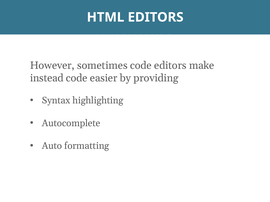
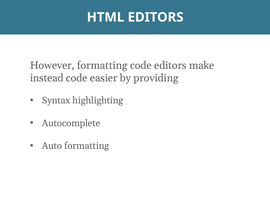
However sometimes: sometimes -> formatting (102, 66)
